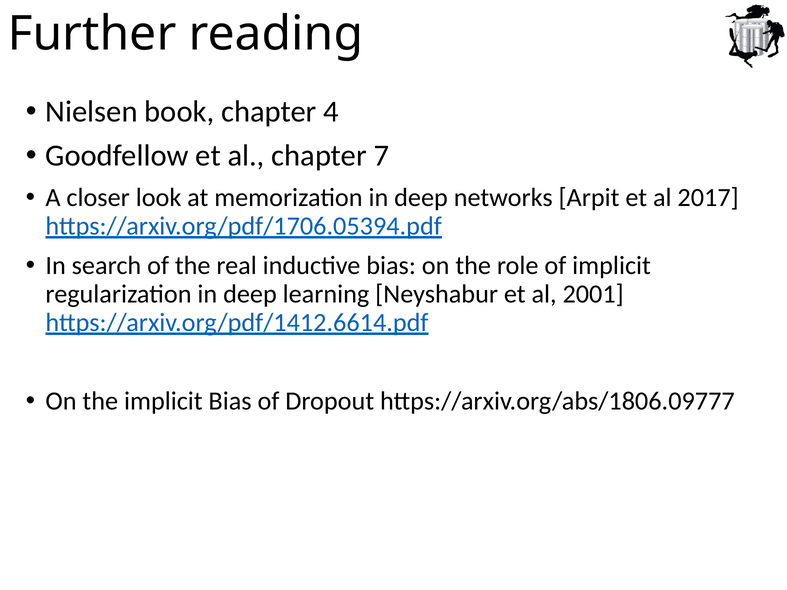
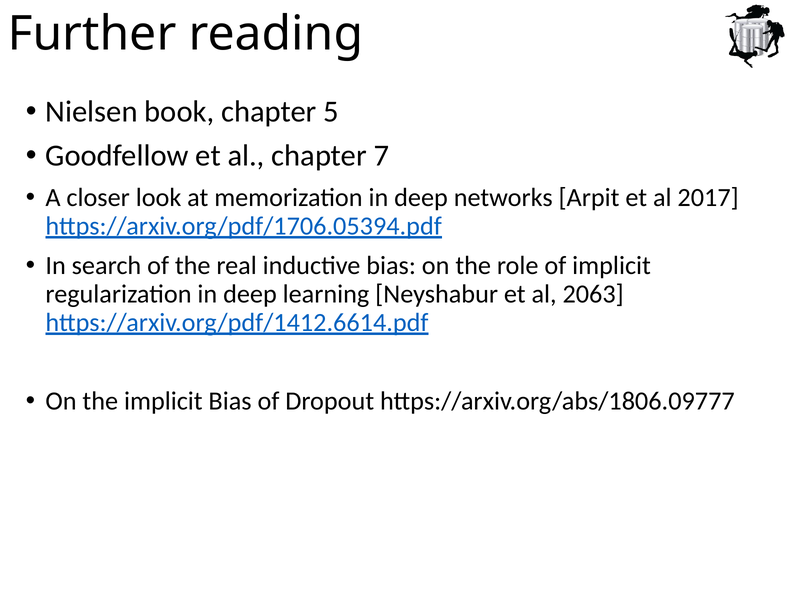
4: 4 -> 5 (331, 112)
2001: 2001 -> 2063 (593, 294)
